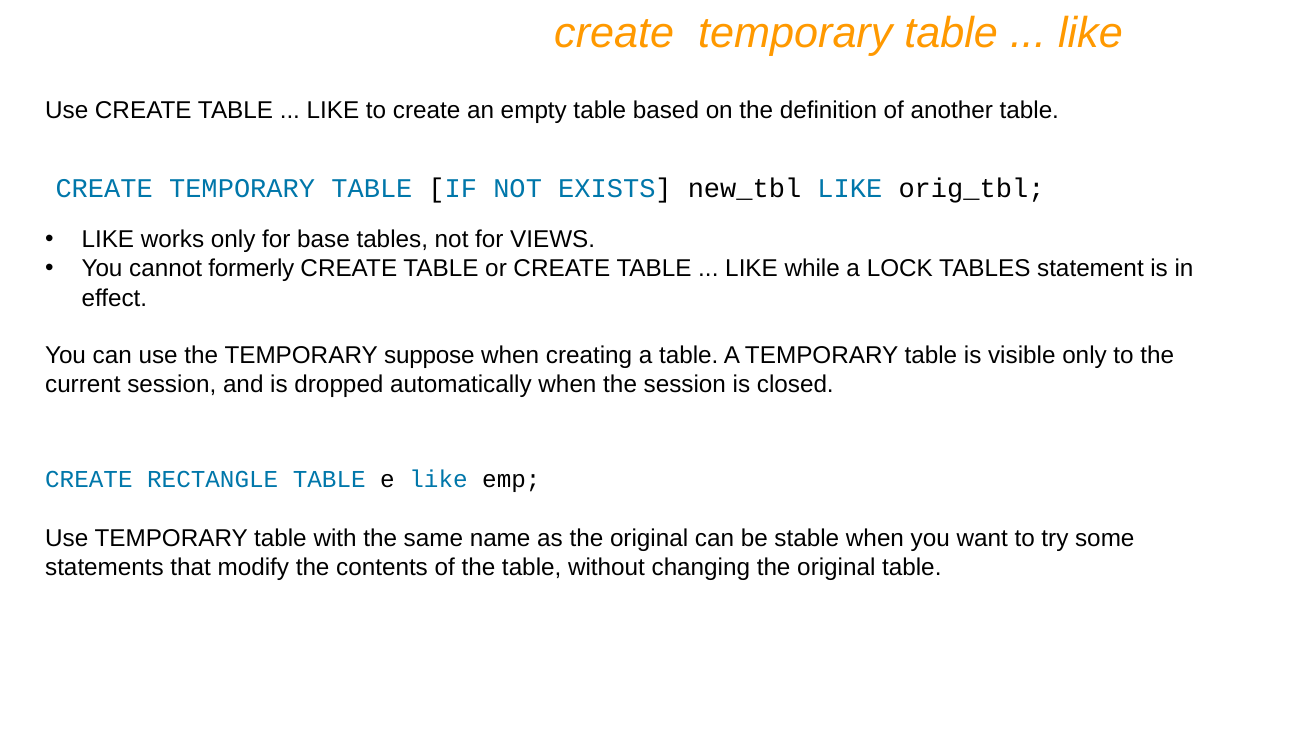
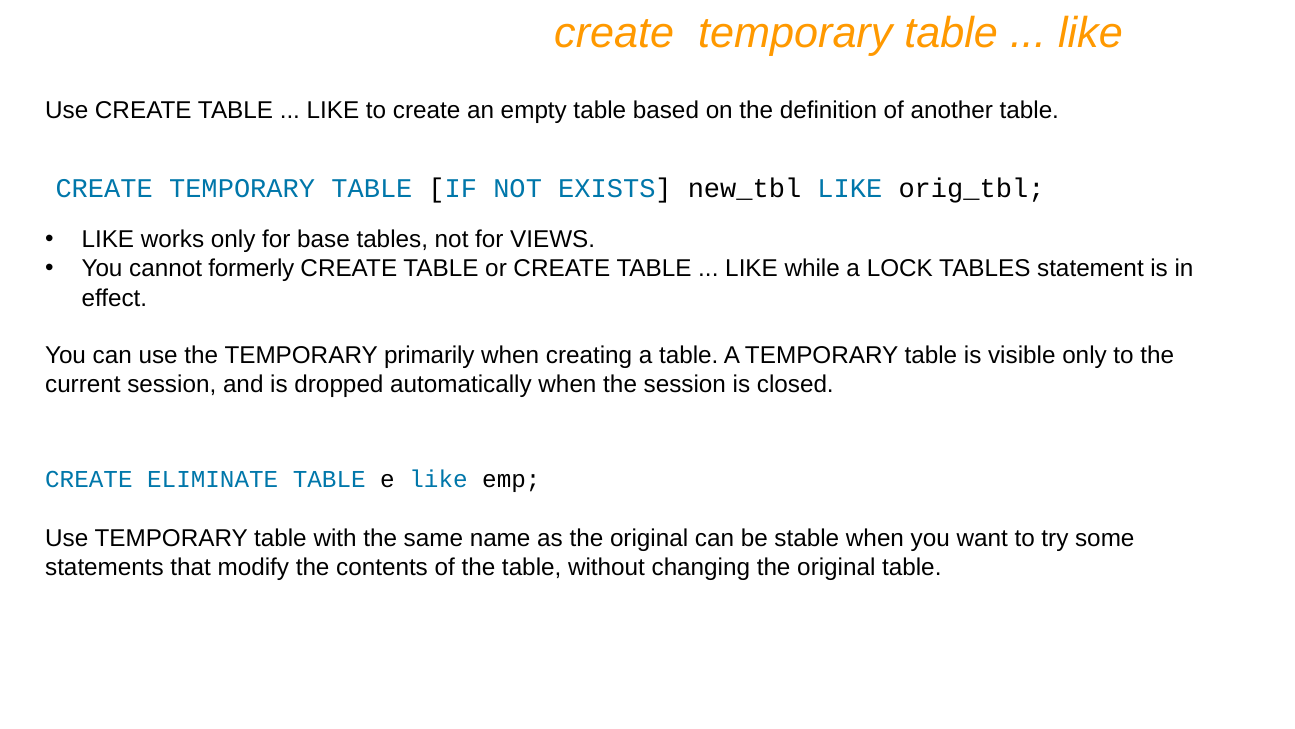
suppose: suppose -> primarily (429, 355)
RECTANGLE: RECTANGLE -> ELIMINATE (213, 479)
